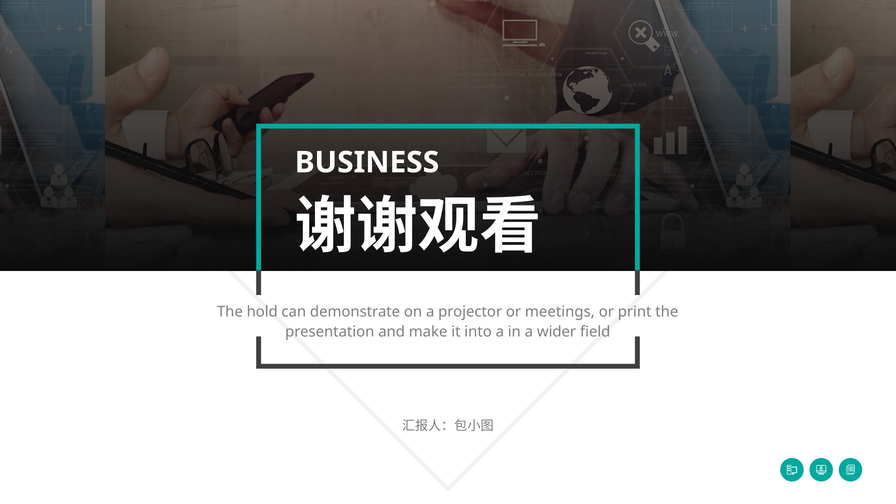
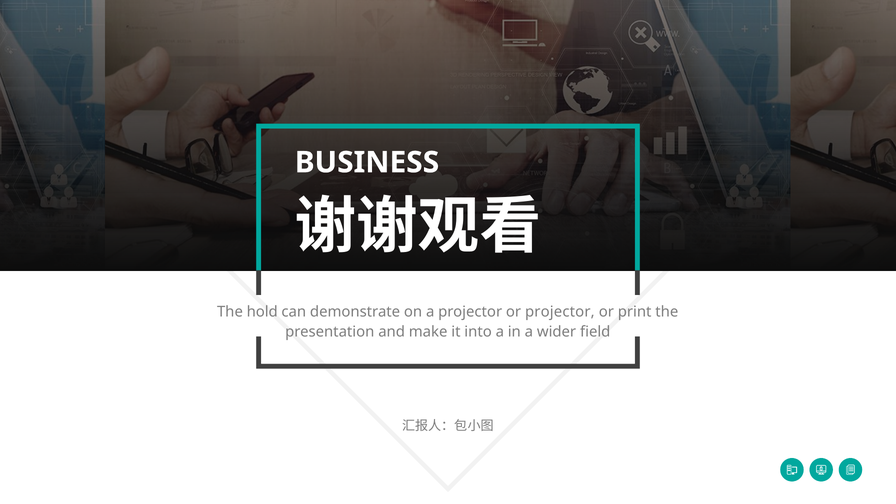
or meetings: meetings -> projector (560, 312)
